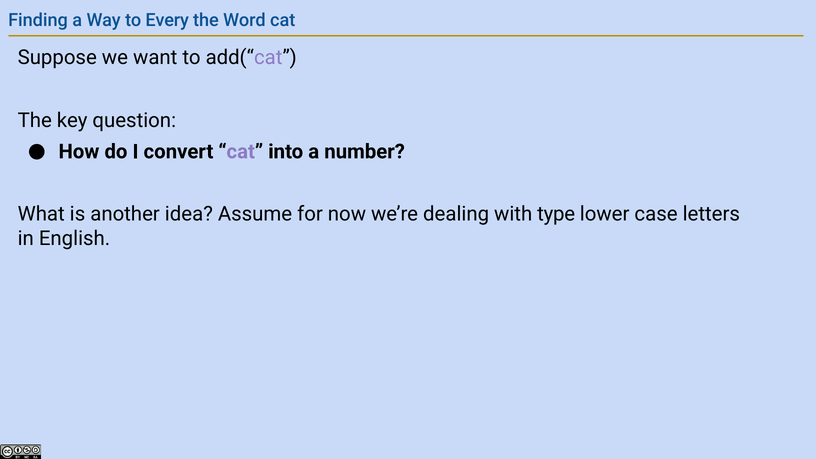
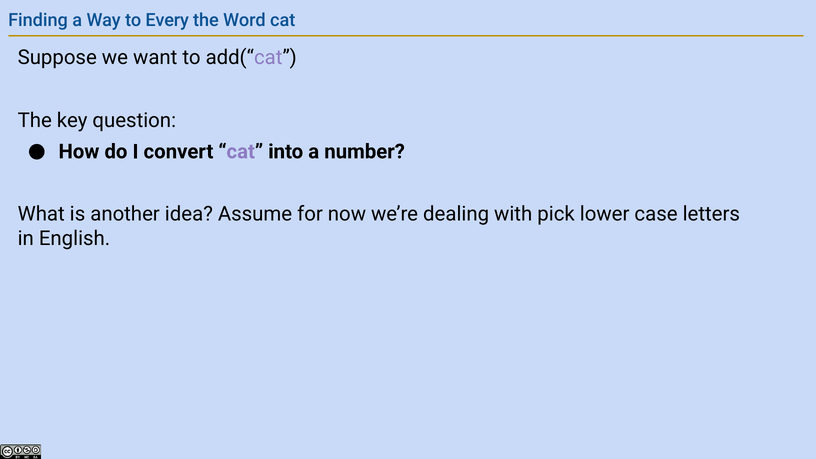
type: type -> pick (556, 214)
